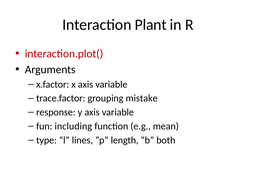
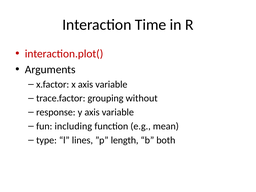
Plant: Plant -> Time (151, 25)
mistake: mistake -> without (142, 98)
